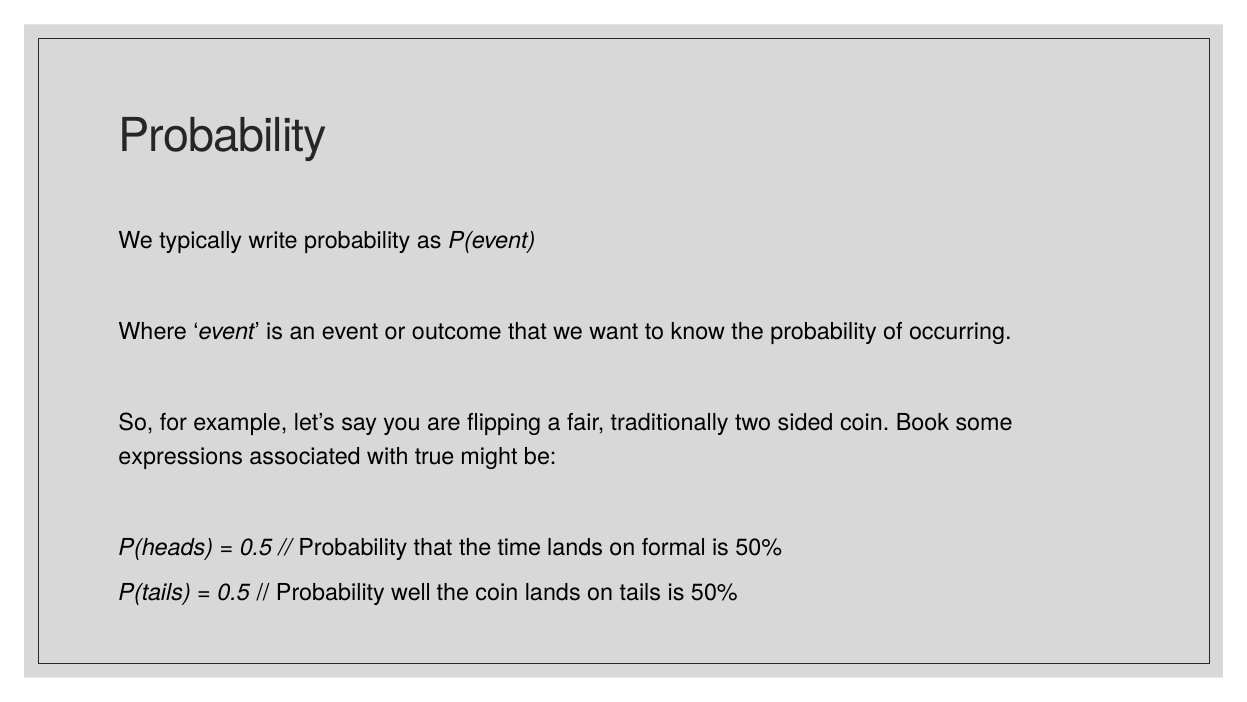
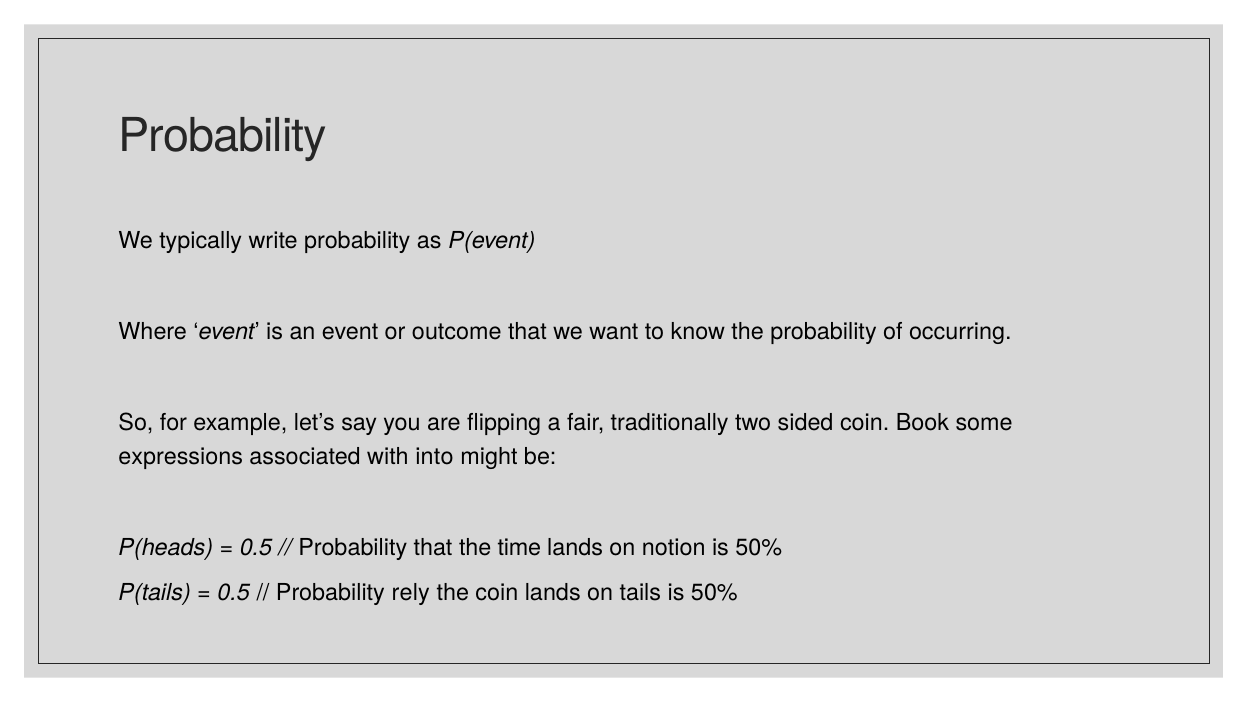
true: true -> into (434, 456)
formal: formal -> notion (674, 547)
well: well -> rely (411, 592)
